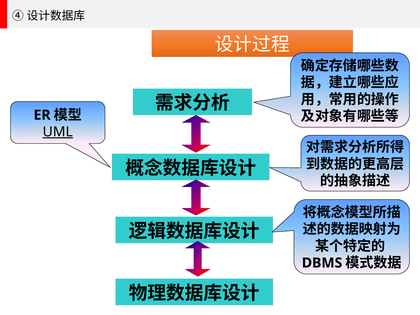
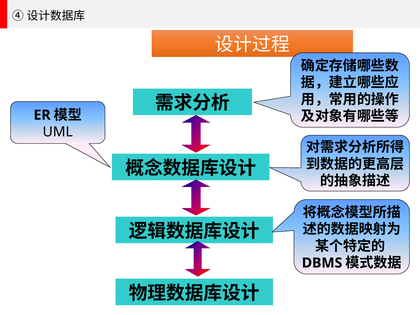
UML underline: present -> none (58, 132)
